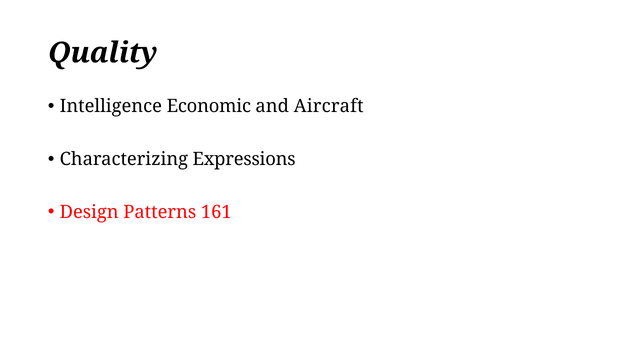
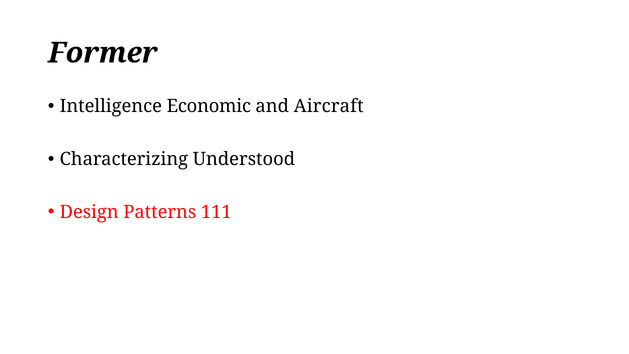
Quality: Quality -> Former (103, 53)
Expressions: Expressions -> Understood (244, 159)
161: 161 -> 111 (216, 212)
